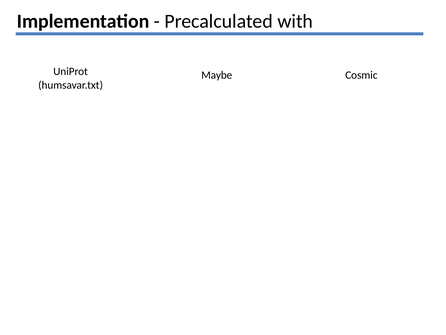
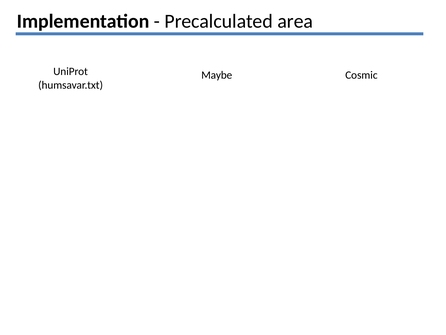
with: with -> area (295, 21)
